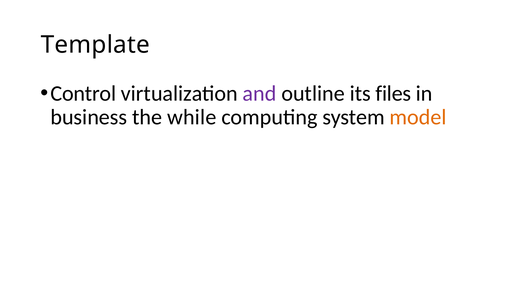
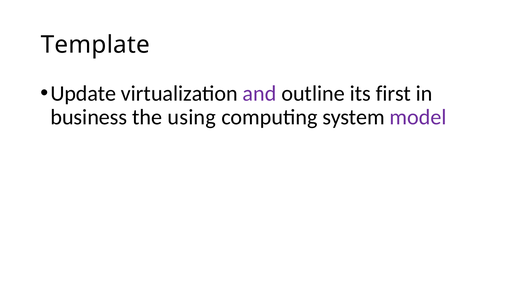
Control: Control -> Update (83, 93)
files: files -> first (393, 93)
while: while -> using (192, 117)
model colour: orange -> purple (418, 117)
